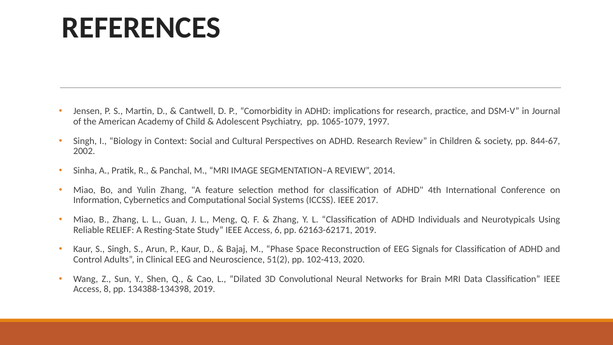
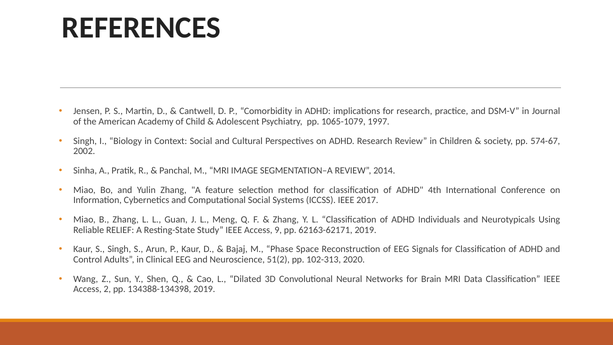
844-67: 844-67 -> 574-67 (545, 141)
6: 6 -> 9 (278, 230)
102-413: 102-413 -> 102-313 (324, 259)
8: 8 -> 2 (107, 289)
